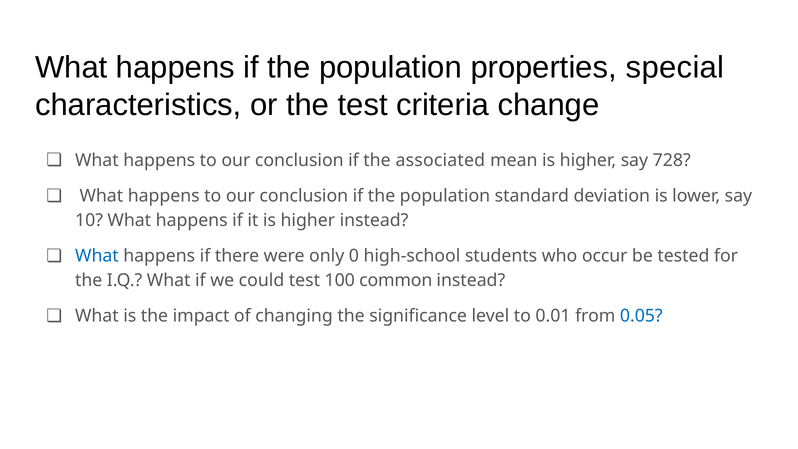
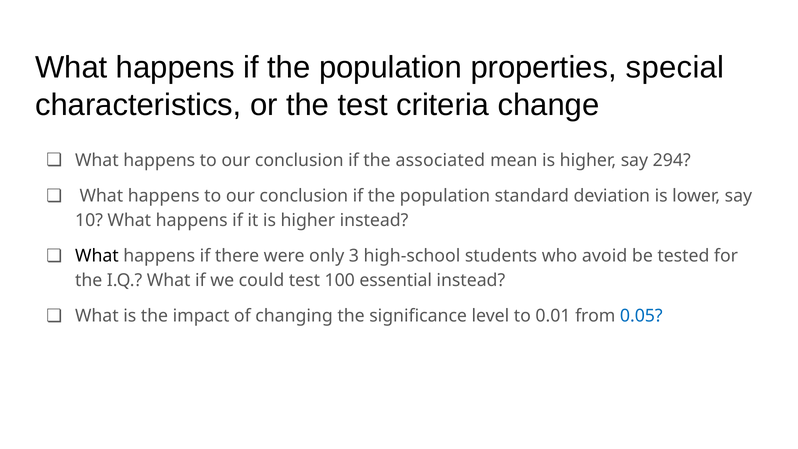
728: 728 -> 294 (672, 160)
What colour: blue -> black (97, 256)
0: 0 -> 3 (354, 256)
occur: occur -> avoid (605, 256)
common: common -> essential (396, 280)
